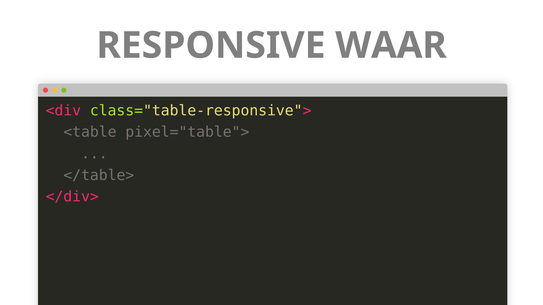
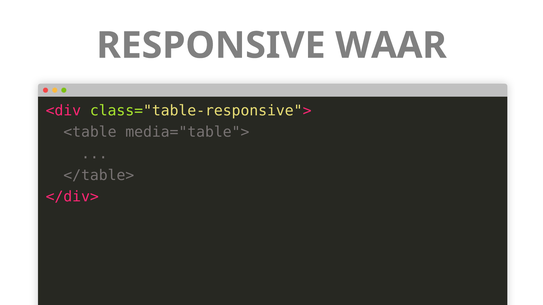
pixel="table">: pixel="table"> -> media="table"> (187, 132)
